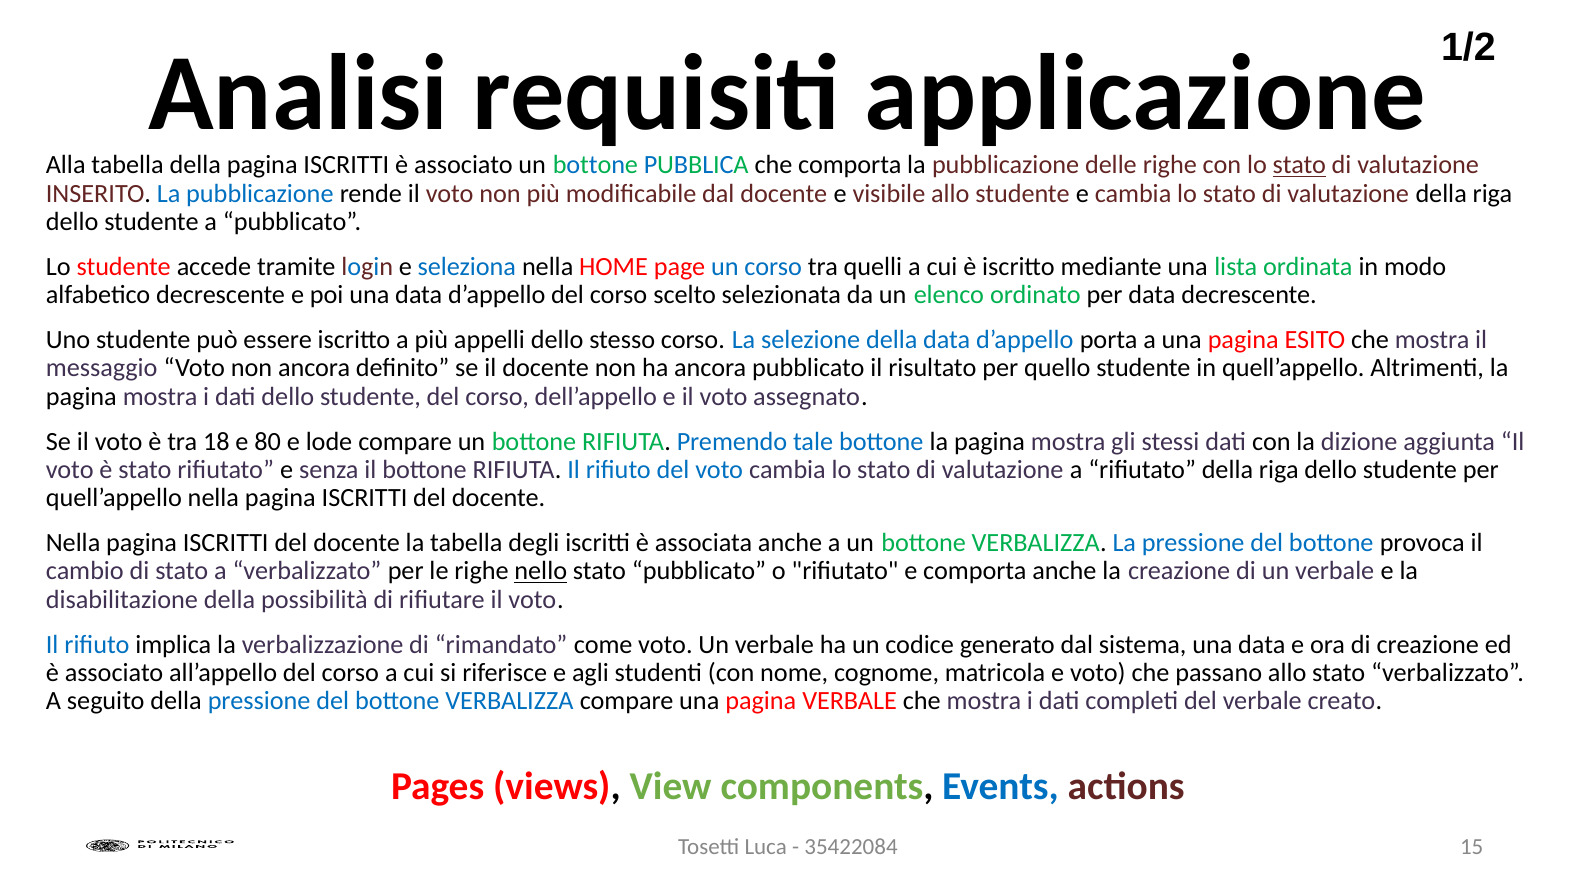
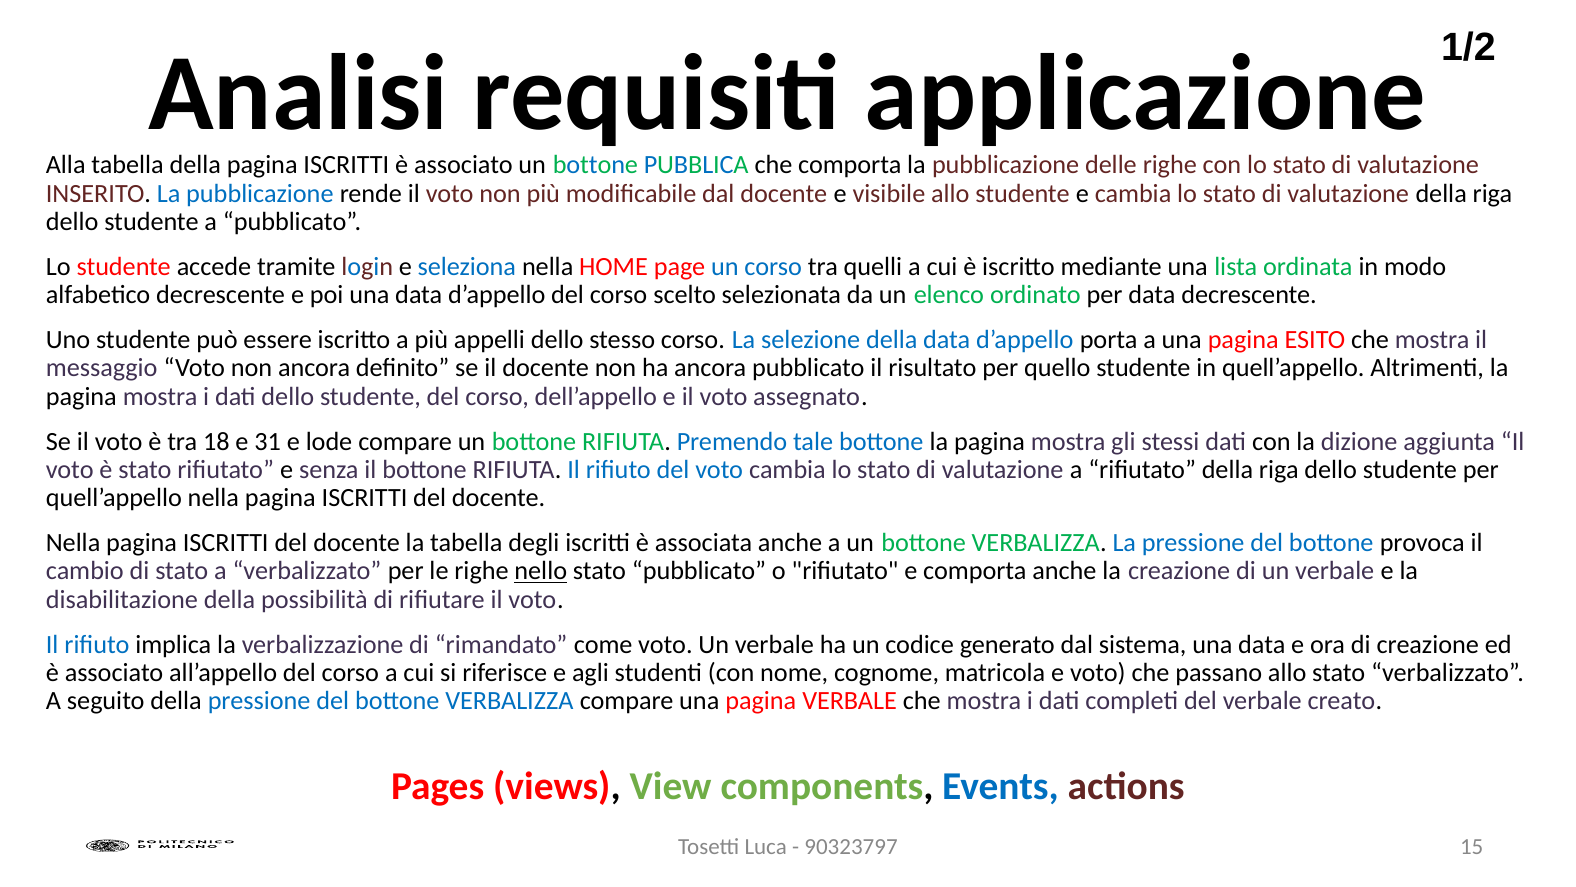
stato underline: present -> none (1299, 165)
80: 80 -> 31 (268, 441)
35422084: 35422084 -> 90323797 (851, 847)
